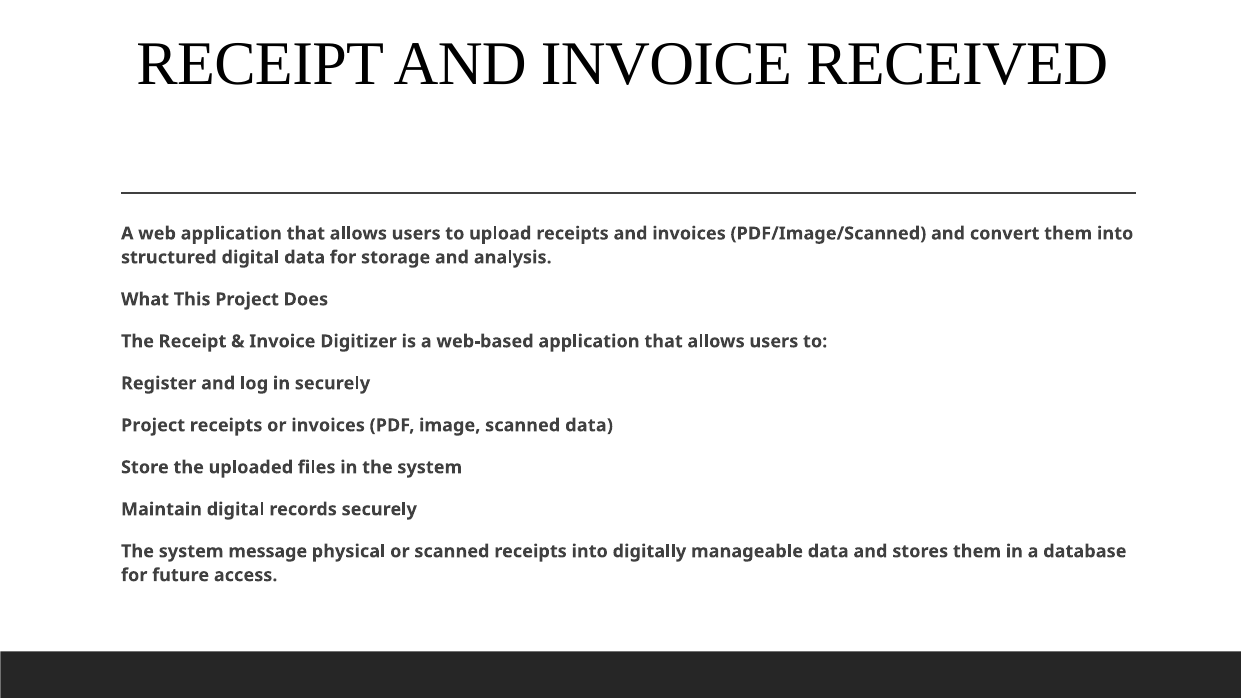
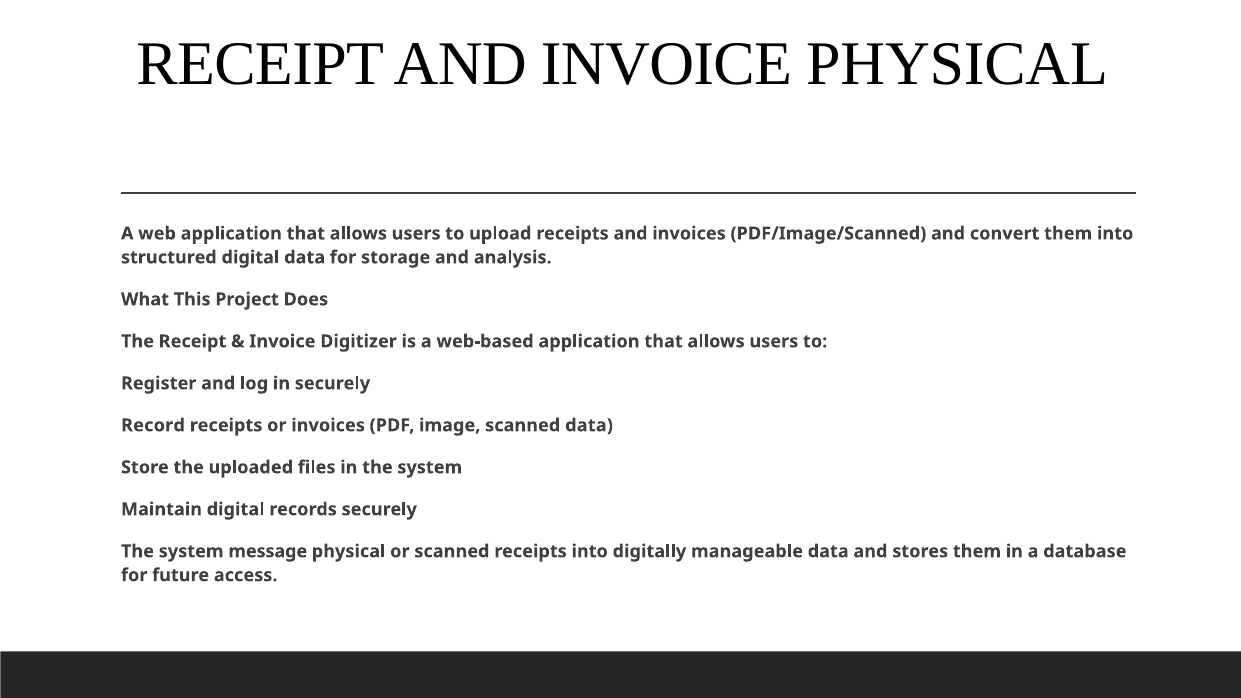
INVOICE RECEIVED: RECEIVED -> PHYSICAL (957, 64)
Project: Project -> Record (153, 425)
